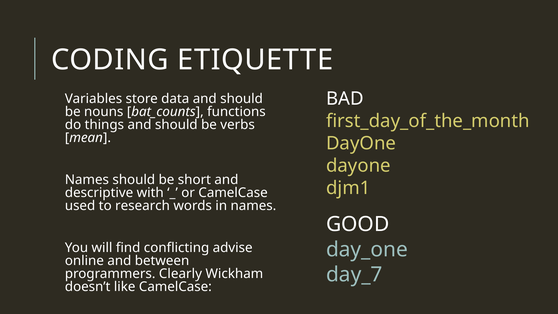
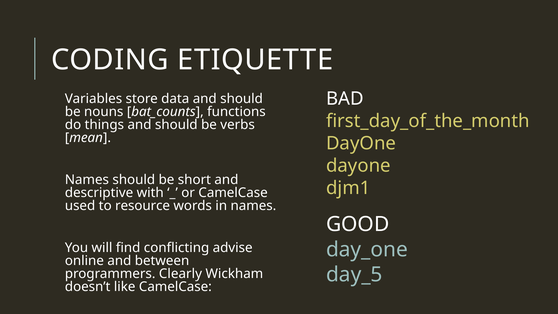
research: research -> resource (143, 206)
day_7: day_7 -> day_5 (354, 275)
